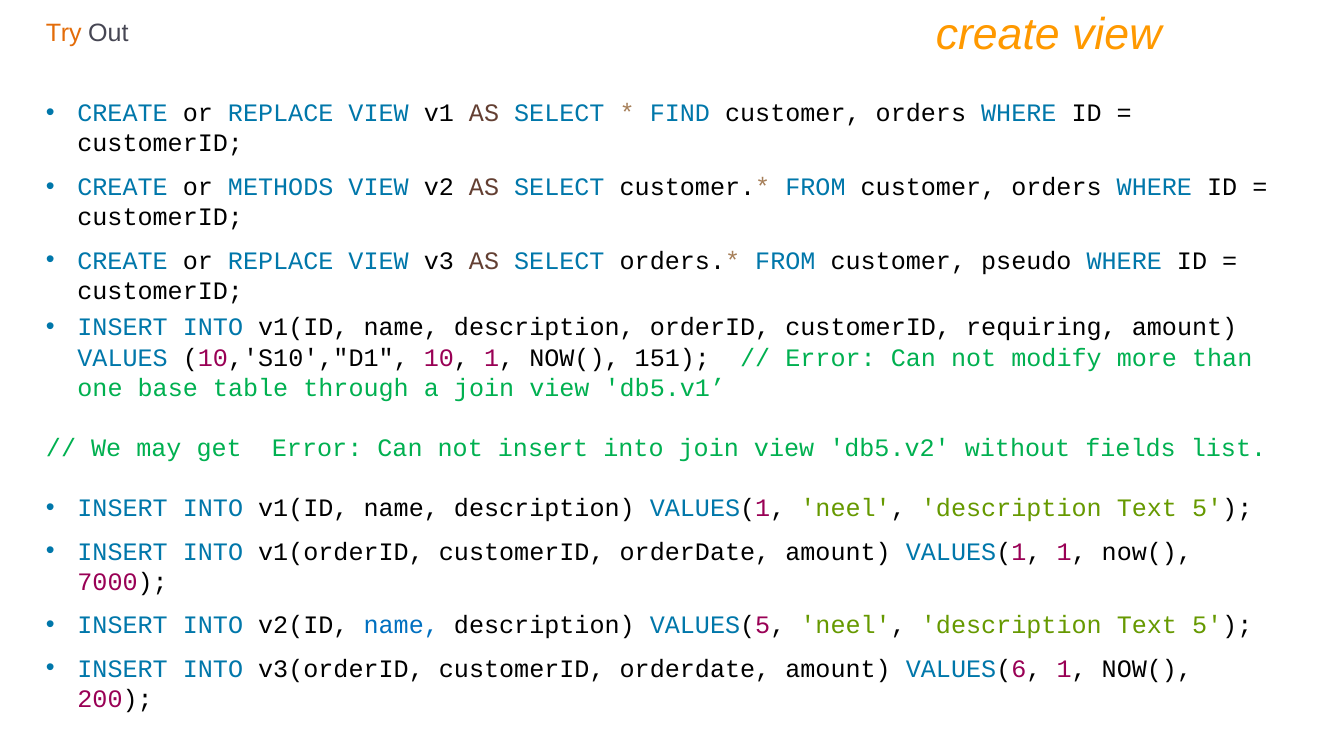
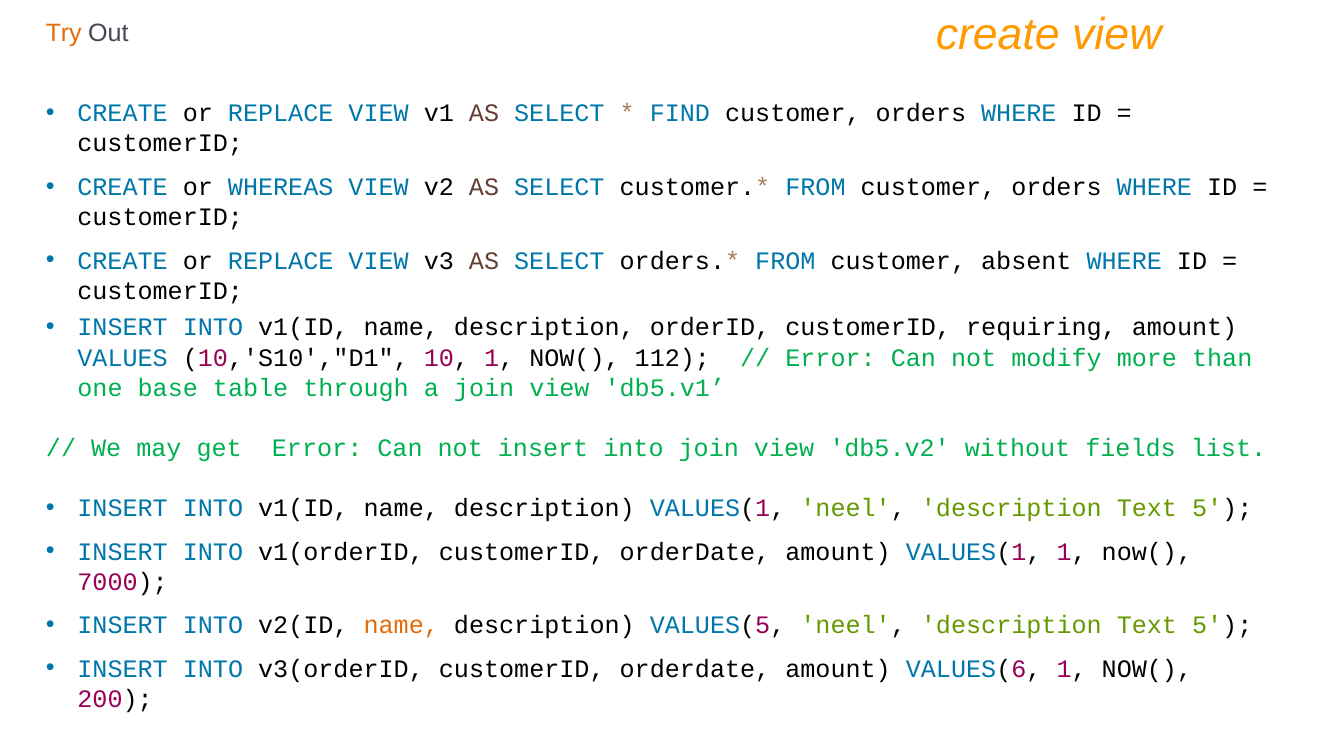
METHODS: METHODS -> WHEREAS (281, 187)
pseudo: pseudo -> absent (1026, 261)
151: 151 -> 112 (672, 358)
name colour: blue -> orange (401, 626)
